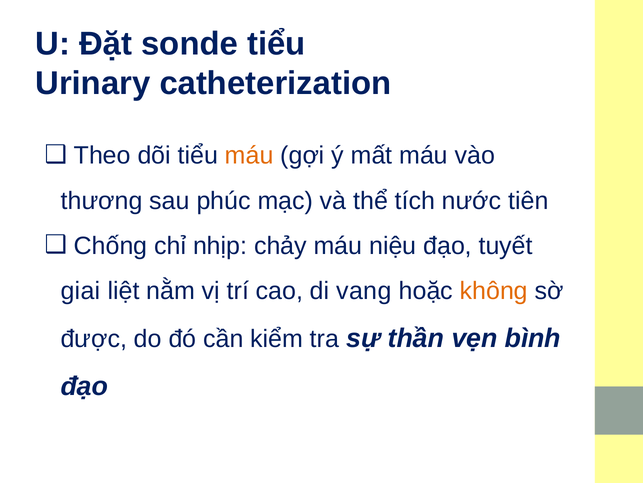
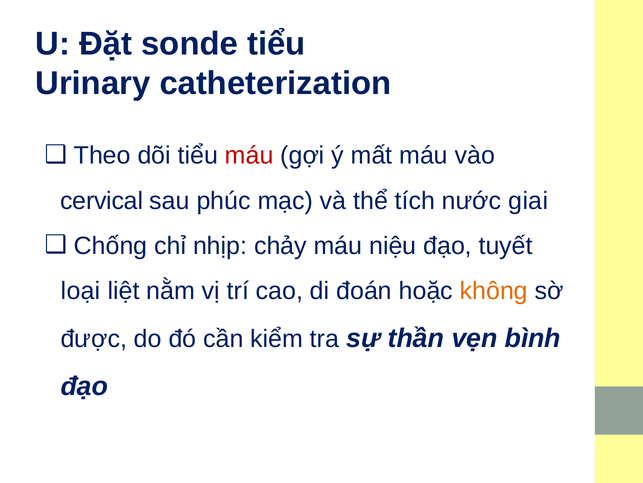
máu colour: orange -> red (249, 155)
thương: thương -> cervical (102, 200)
tiên: tiên -> giai (528, 200)
giai: giai -> loại (81, 291)
vang: vang -> đoán (364, 291)
